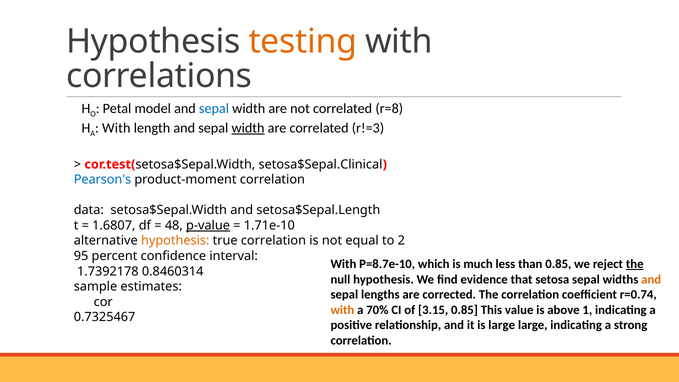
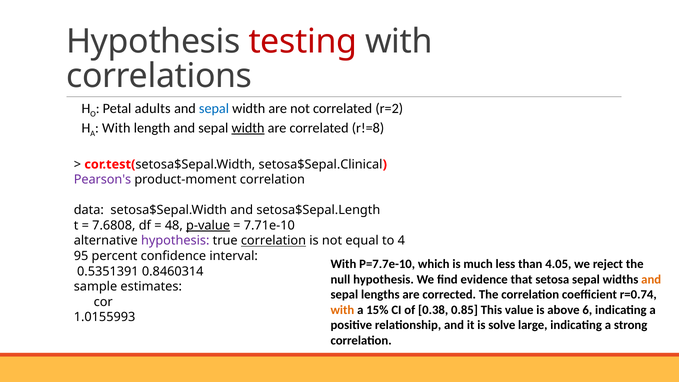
testing colour: orange -> red (303, 41)
model: model -> adults (153, 109)
r=8: r=8 -> r=2 (389, 109)
r!=3: r!=3 -> r!=8 (368, 128)
Pearson's colour: blue -> purple (102, 180)
1.6807: 1.6807 -> 7.6808 (114, 225)
1.71e-10: 1.71e-10 -> 7.71e-10 (269, 225)
hypothesis colour: orange -> purple (175, 241)
correlation underline: none -> present (273, 241)
2: 2 -> 4 (401, 241)
P=8.7e-10: P=8.7e-10 -> P=7.7e-10 (387, 264)
than 0.85: 0.85 -> 4.05 (558, 264)
the underline: present -> none (635, 264)
1.7392178: 1.7392178 -> 0.5351391 (108, 271)
70%: 70% -> 15% (377, 310)
3.15: 3.15 -> 0.38 (433, 310)
1: 1 -> 6 (587, 310)
0.7325467: 0.7325467 -> 1.0155993 (105, 317)
is large: large -> solve (502, 325)
